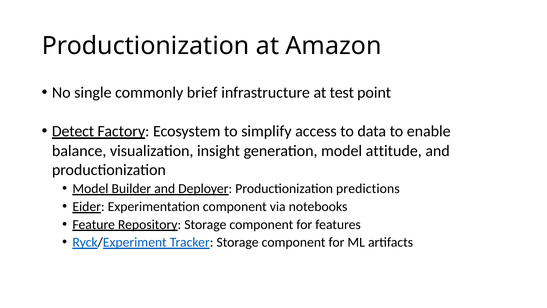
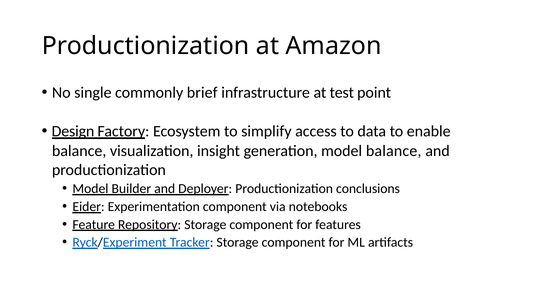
Detect: Detect -> Design (73, 131)
model attitude: attitude -> balance (394, 151)
predictions: predictions -> conclusions (368, 189)
